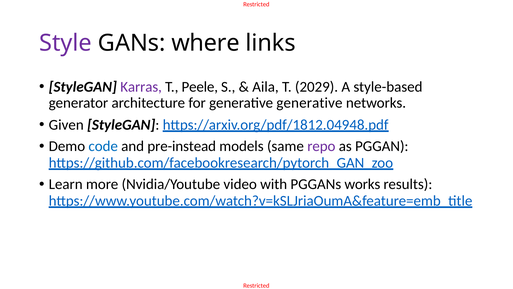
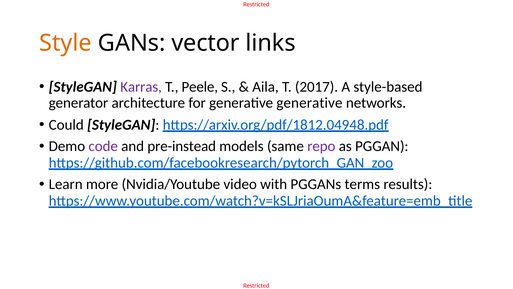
Style colour: purple -> orange (65, 43)
where: where -> vector (206, 43)
2029: 2029 -> 2017 (317, 87)
Given: Given -> Could (66, 125)
code colour: blue -> purple (103, 146)
works: works -> terms (362, 184)
